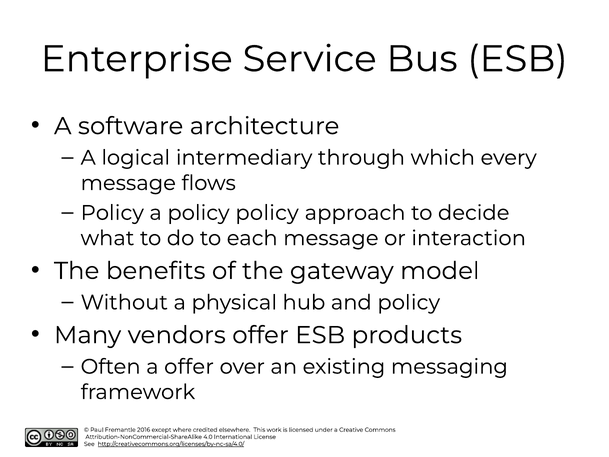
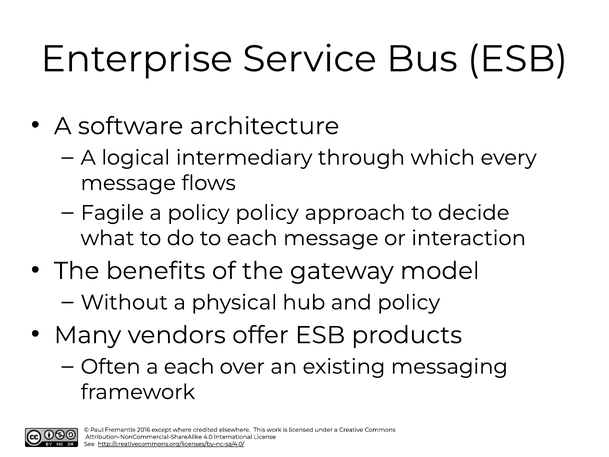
Policy: Policy -> Fagile (112, 213)
a offer: offer -> each (189, 367)
